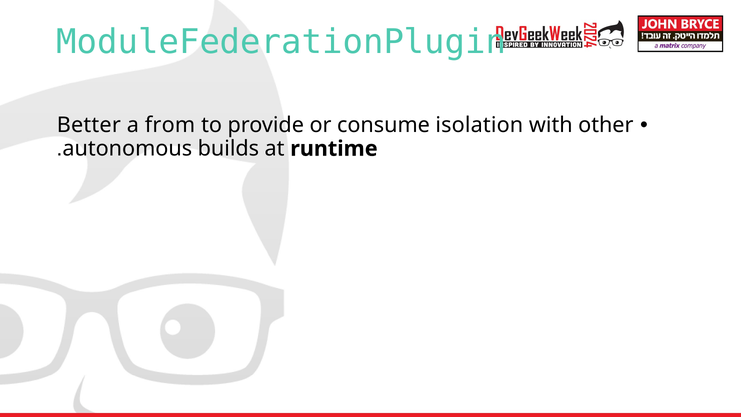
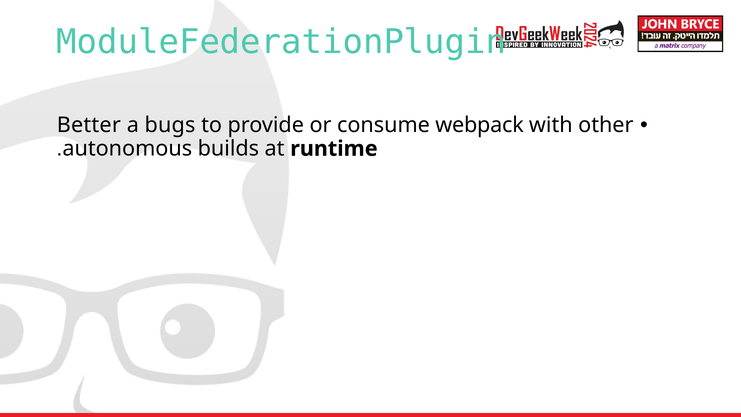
from: from -> bugs (170, 125)
isolation: isolation -> webpack (480, 125)
